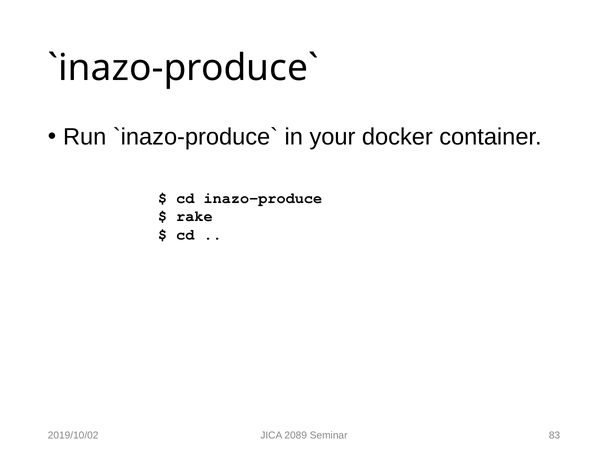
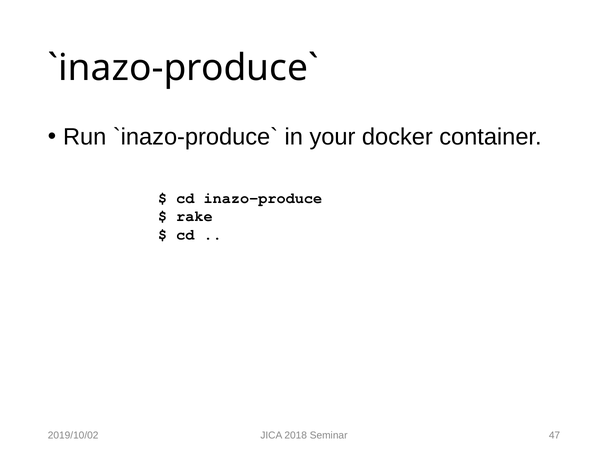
2089: 2089 -> 2018 (296, 435)
83: 83 -> 47 (554, 435)
